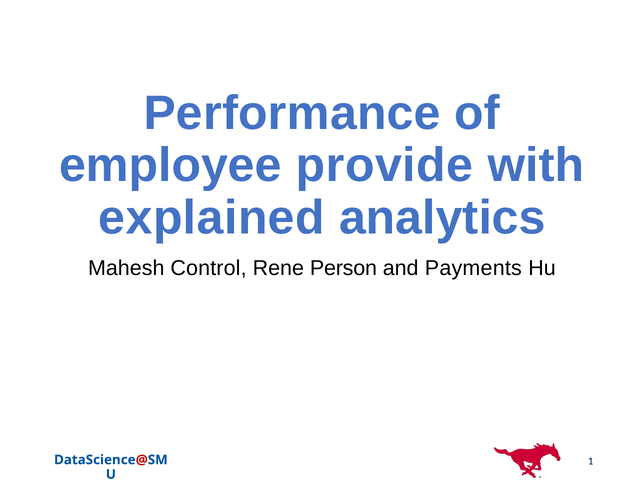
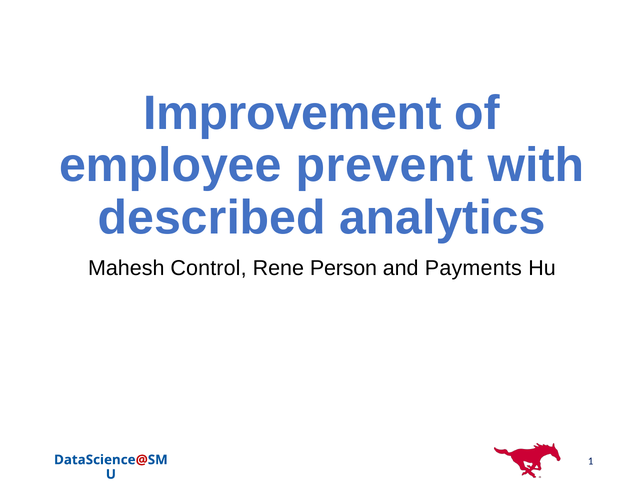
Performance: Performance -> Improvement (293, 113)
provide: provide -> prevent (384, 165)
explained: explained -> described (212, 218)
